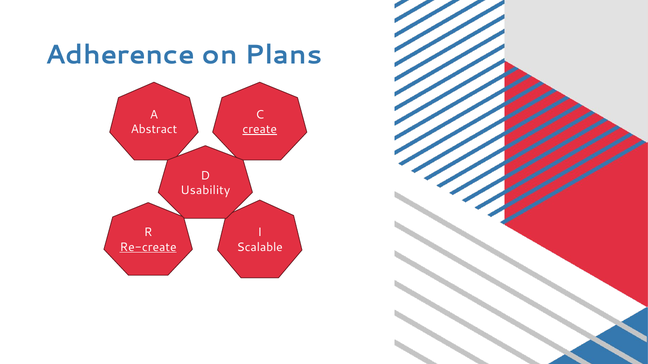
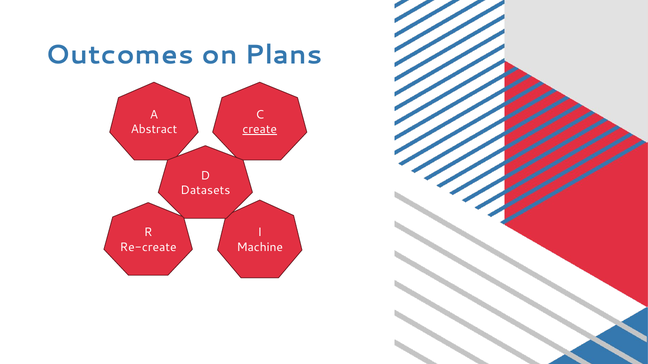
Adherence: Adherence -> Outcomes (120, 55)
Usability: Usability -> Datasets (205, 190)
Re-create underline: present -> none (148, 247)
Scalable: Scalable -> Machine (260, 247)
